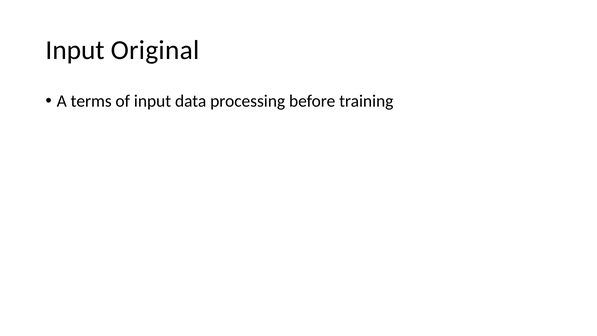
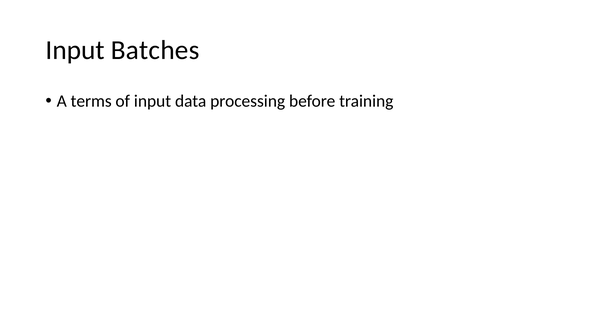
Original: Original -> Batches (155, 50)
